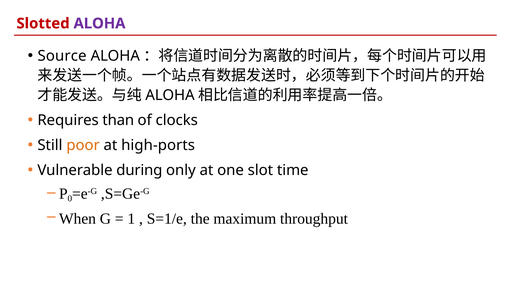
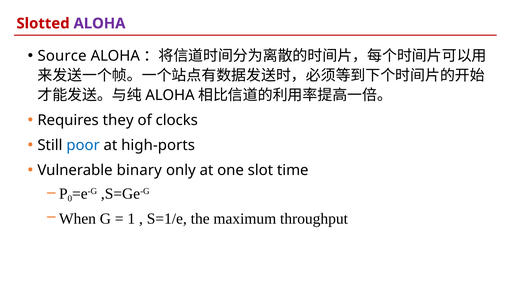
than: than -> they (118, 120)
poor colour: orange -> blue (83, 145)
during: during -> binary (139, 170)
